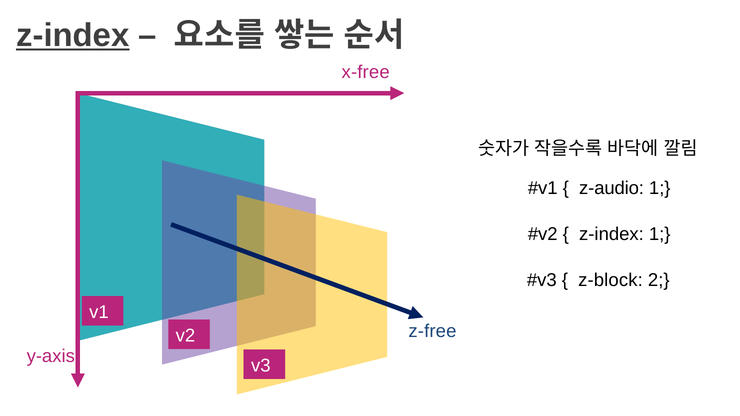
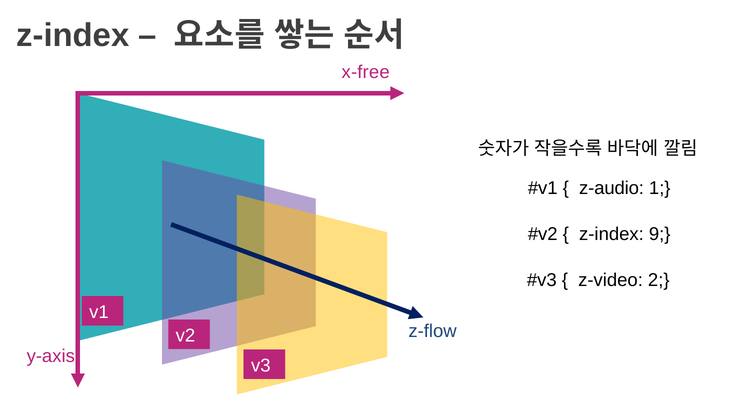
z-index underline: present -> none (73, 36)
z-index 1: 1 -> 9 (660, 234)
z-block: z-block -> z-video (611, 280)
z-free: z-free -> z-flow (433, 331)
